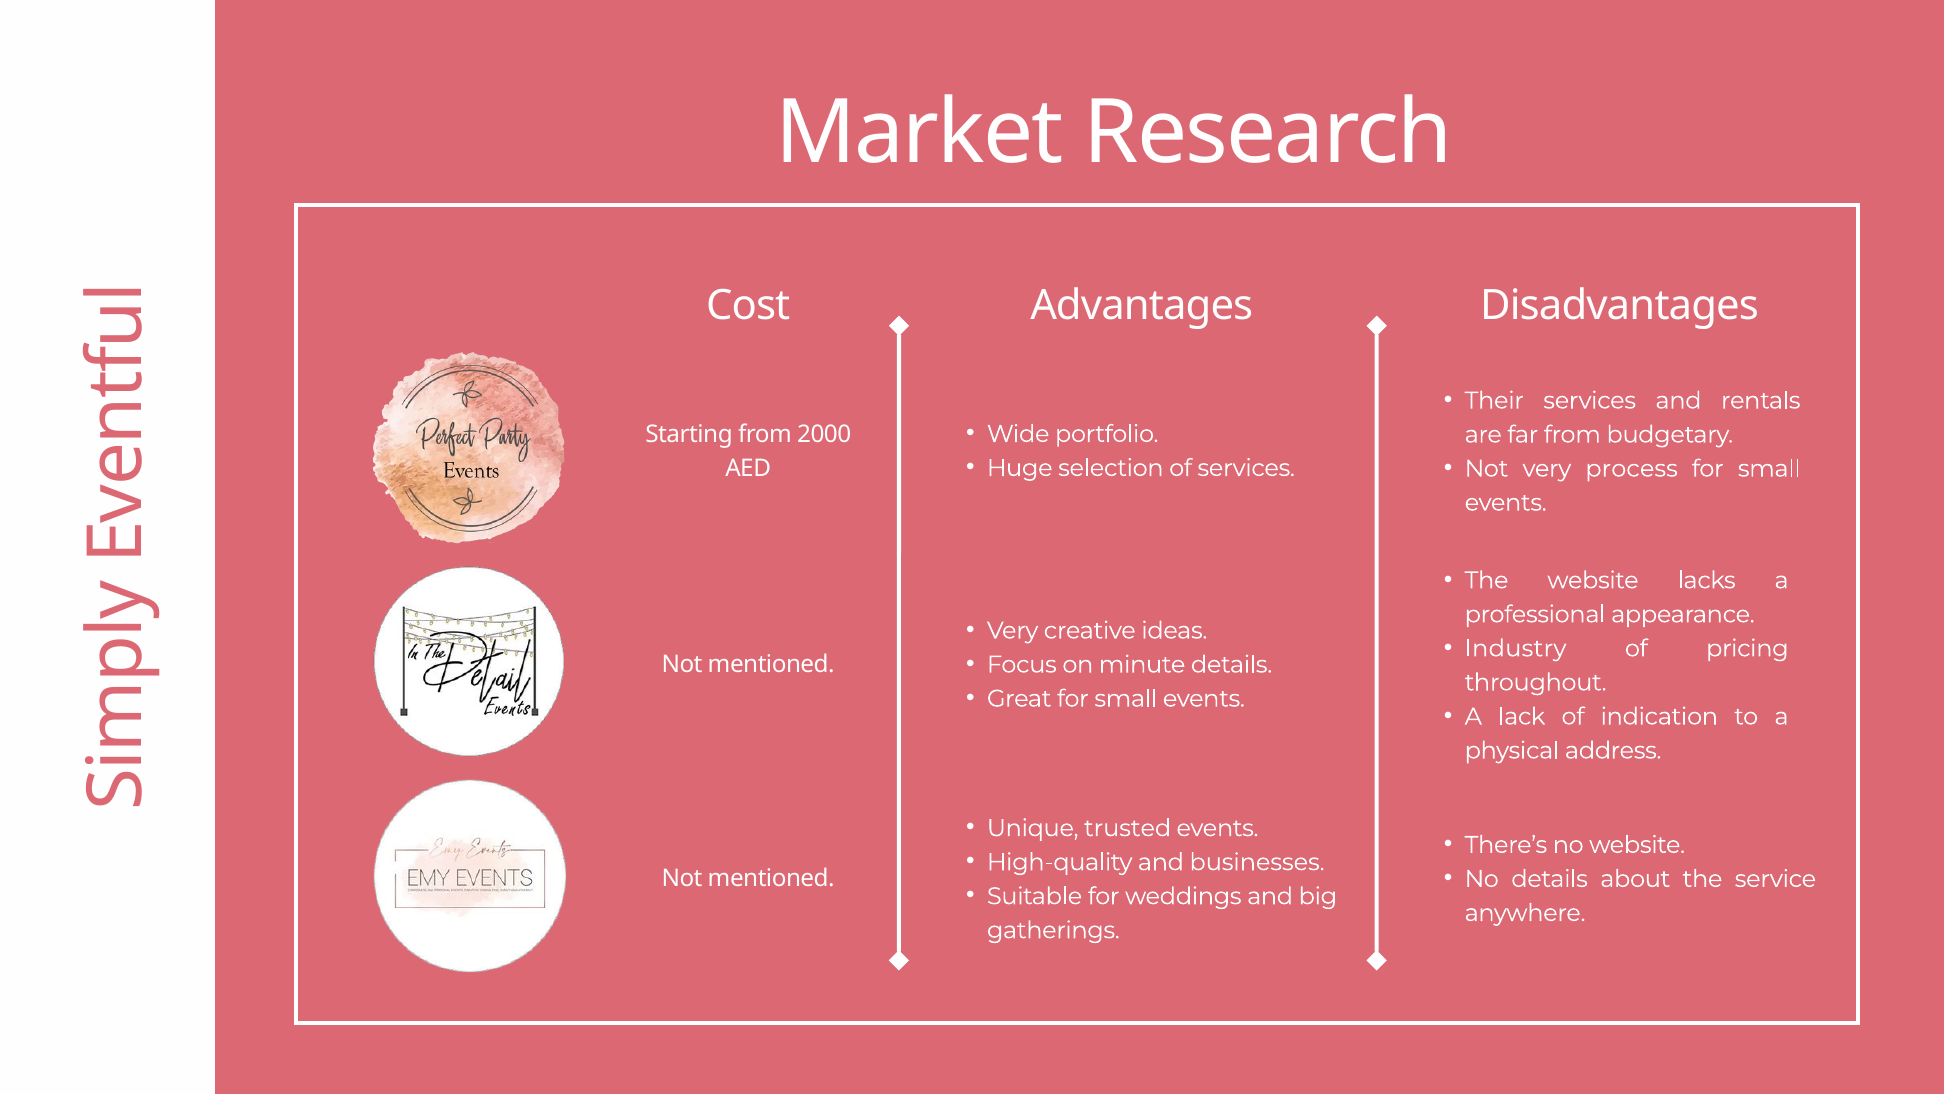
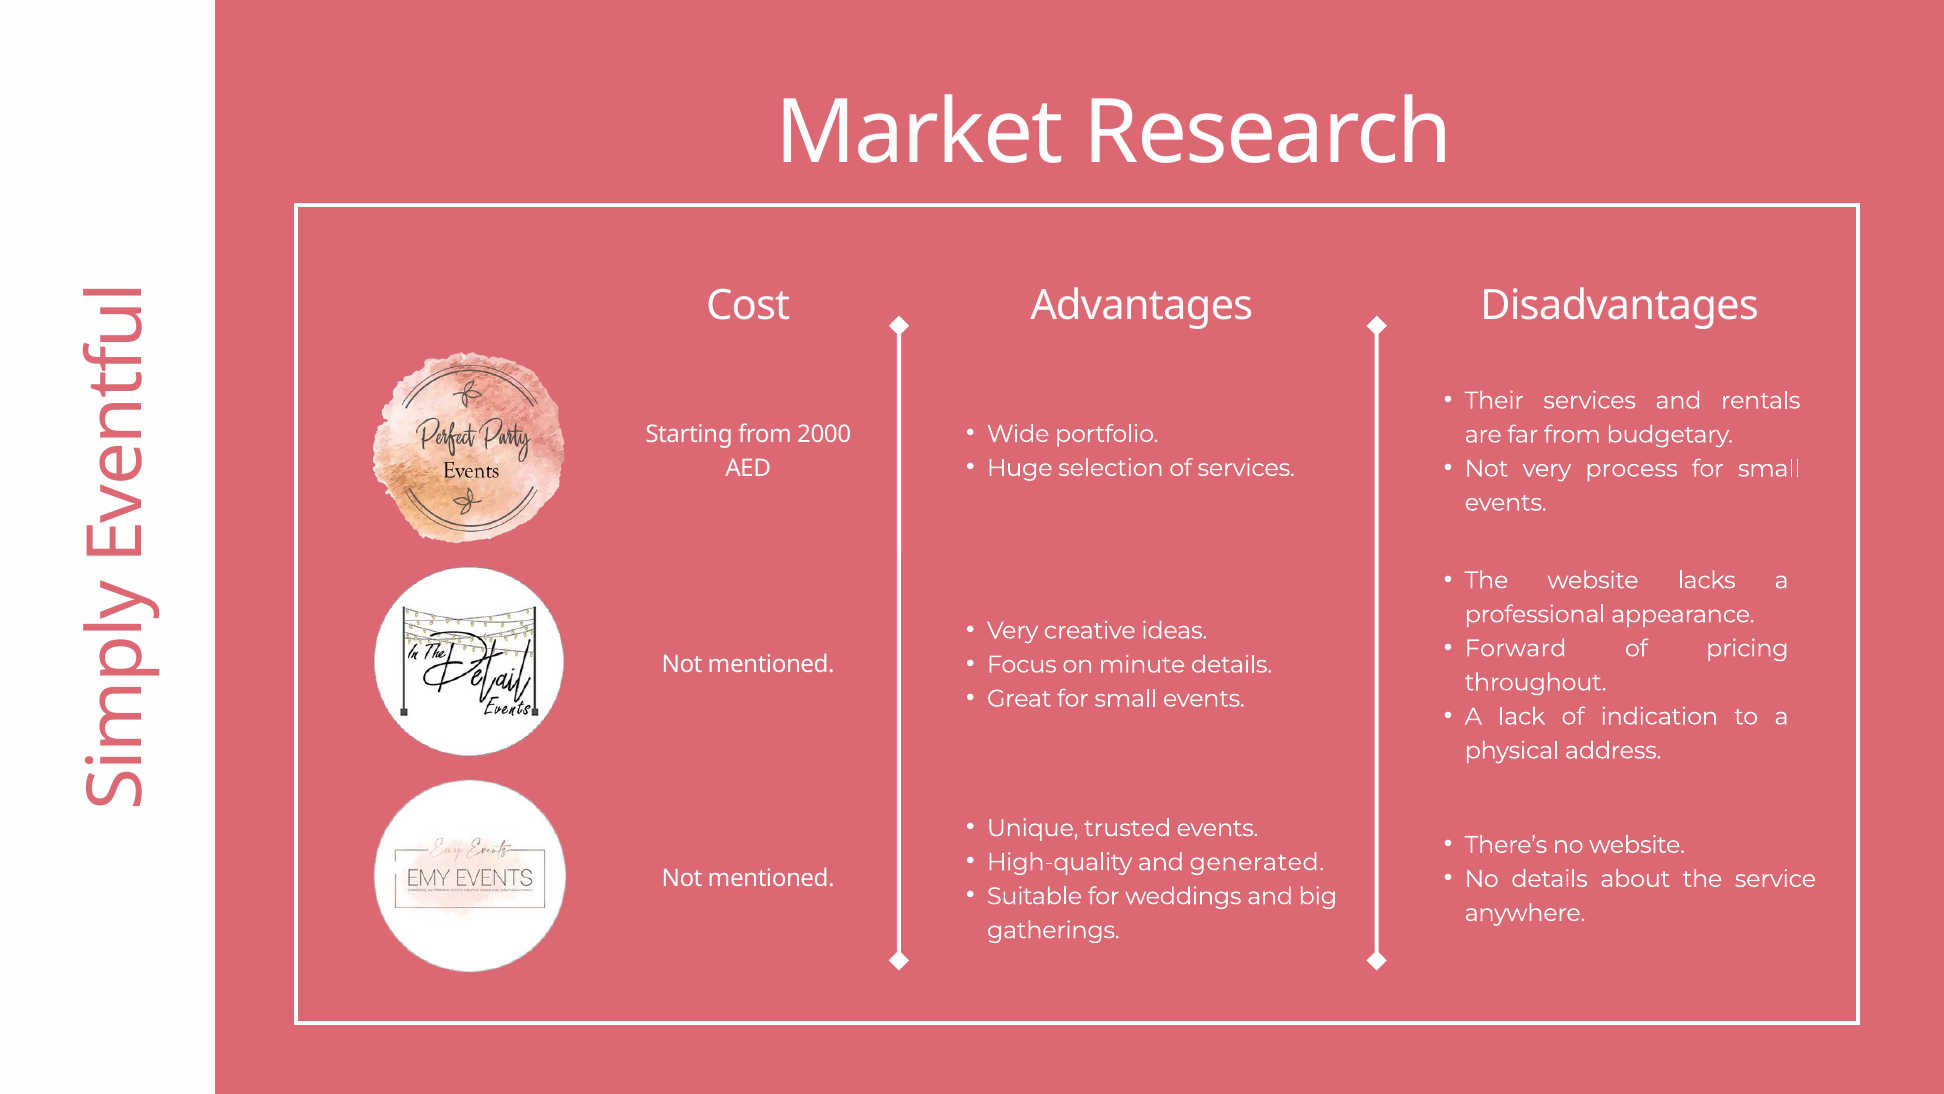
Industry: Industry -> Forward (1516, 648)
businesses: businesses -> generated (1257, 862)
